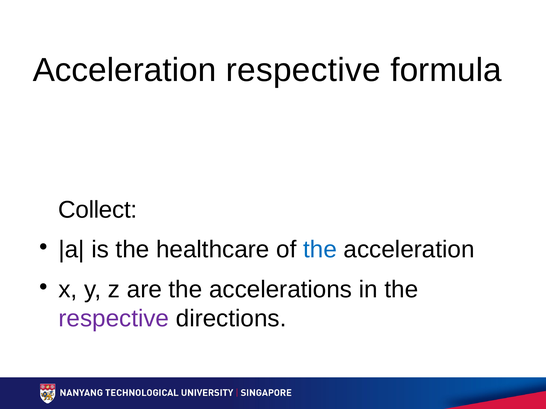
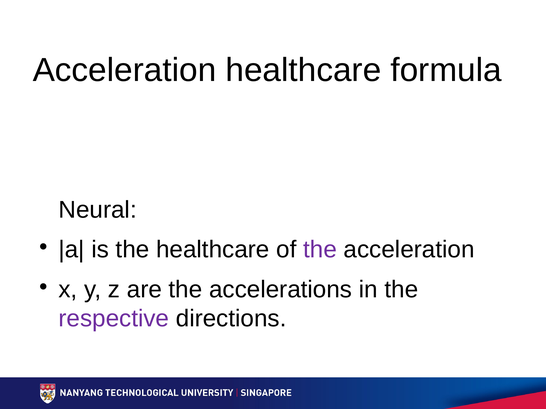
Acceleration respective: respective -> healthcare (303, 70)
Collect: Collect -> Neural (98, 210)
the colour: blue -> purple (320, 250)
